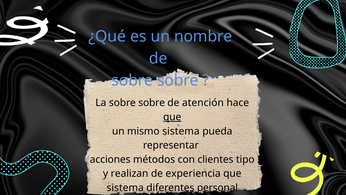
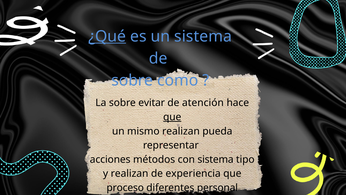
¿Qué underline: none -> present (107, 36)
un nombre: nombre -> sistema (203, 36)
sobre: sobre -> como (178, 80)
La sobre sobre: sobre -> evitar (152, 103)
mismo sistema: sistema -> realizan (181, 131)
con clientes: clientes -> sistema (216, 159)
sistema: sistema -> proceso (125, 187)
